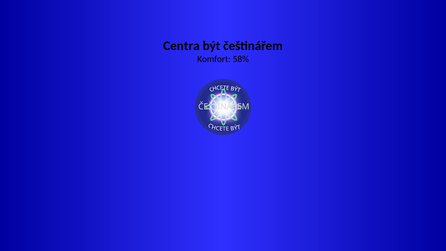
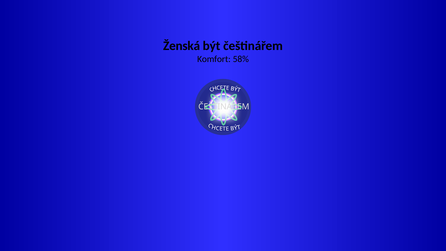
Centra: Centra -> Ženská (182, 46)
